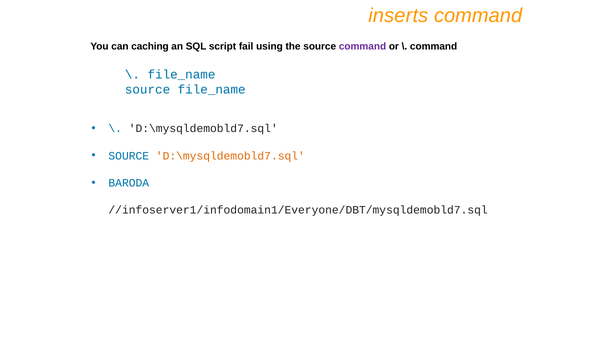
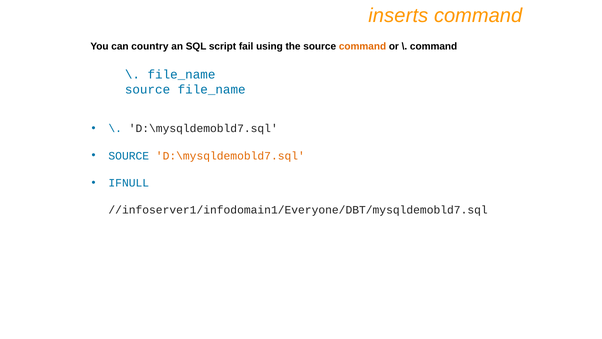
caching: caching -> country (150, 47)
command colour: purple -> orange (363, 47)
BARODA: BARODA -> IFNULL (129, 183)
